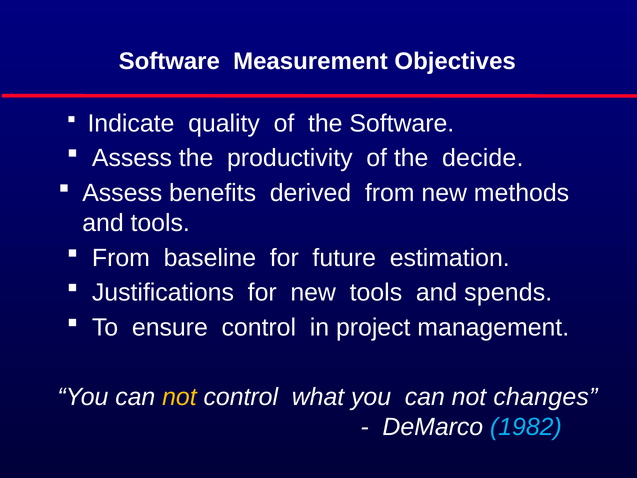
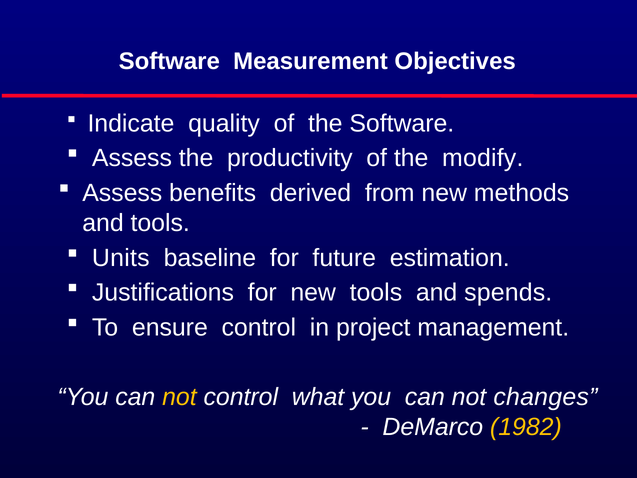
decide: decide -> modify (483, 158)
From: From -> Units (121, 258)
1982 colour: light blue -> yellow (526, 427)
